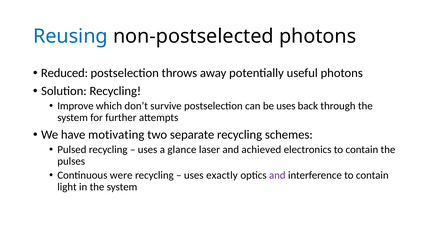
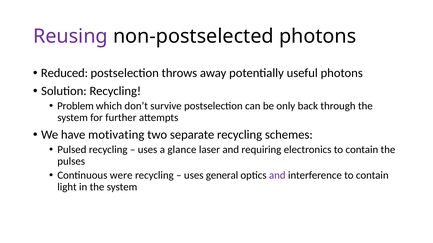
Reusing colour: blue -> purple (70, 36)
Improve: Improve -> Problem (75, 106)
be uses: uses -> only (286, 106)
achieved: achieved -> requiring (261, 150)
exactly: exactly -> general (222, 176)
